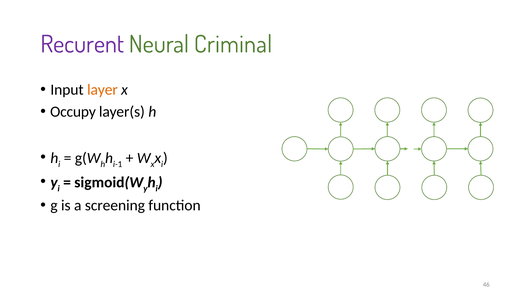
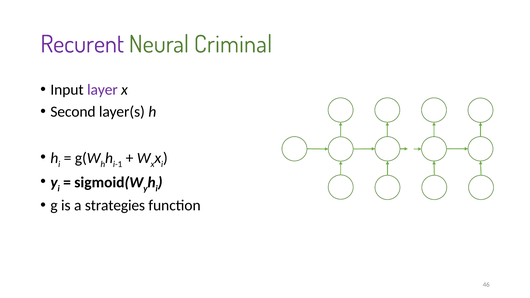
layer colour: orange -> purple (102, 90)
Occupy: Occupy -> Second (73, 112)
screening: screening -> strategies (115, 205)
